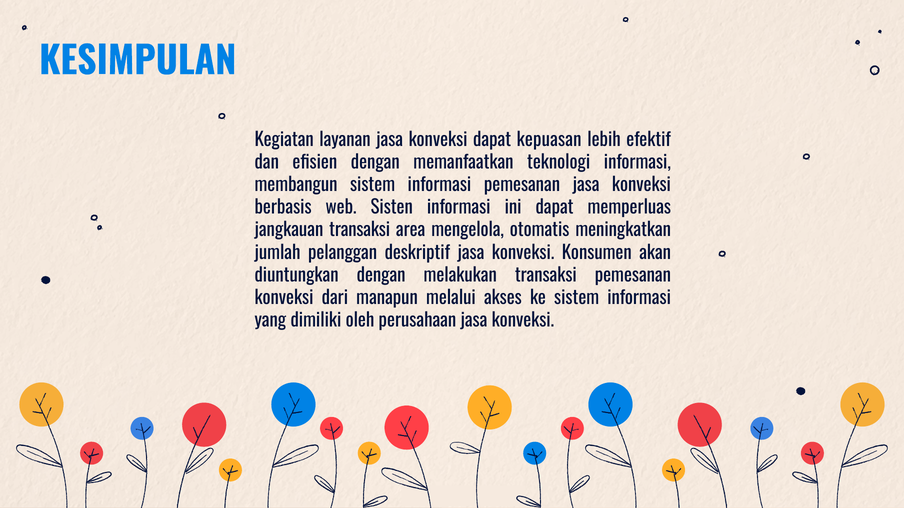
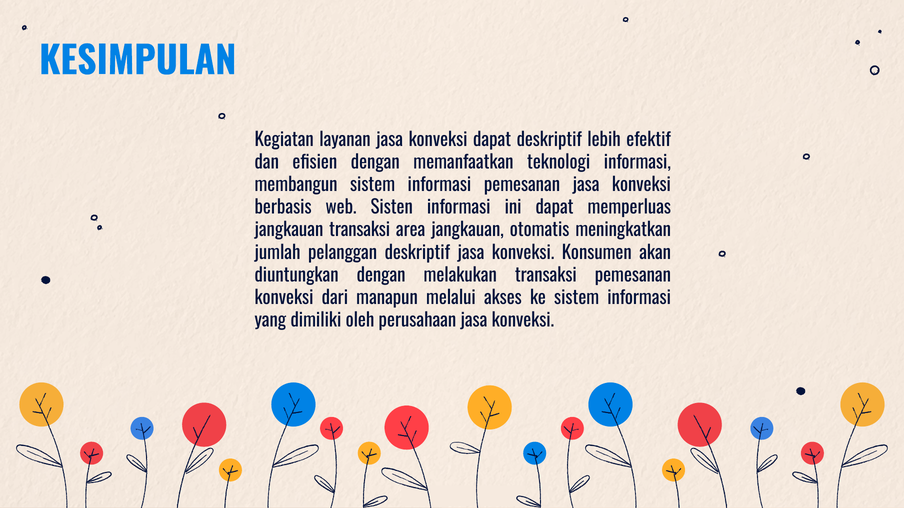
dapat kepuasan: kepuasan -> deskriptif (549, 140)
area mengelola: mengelola -> jangkauan (468, 230)
